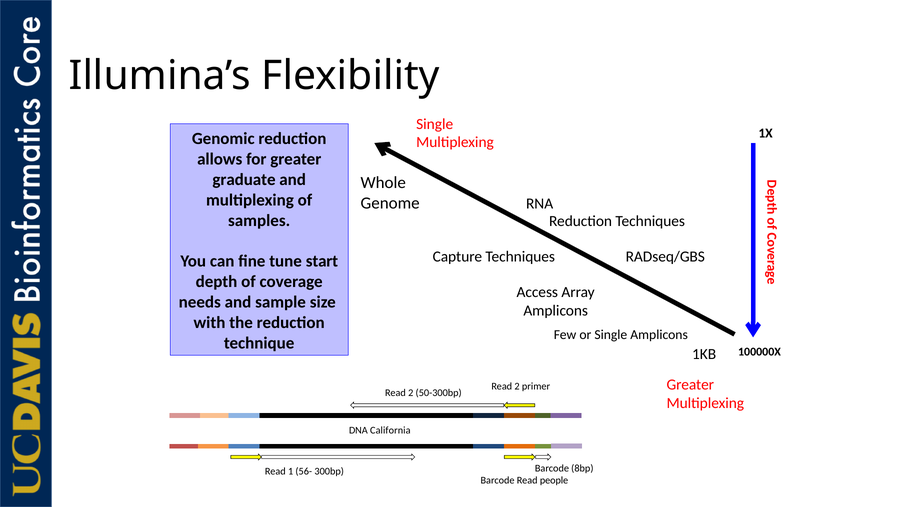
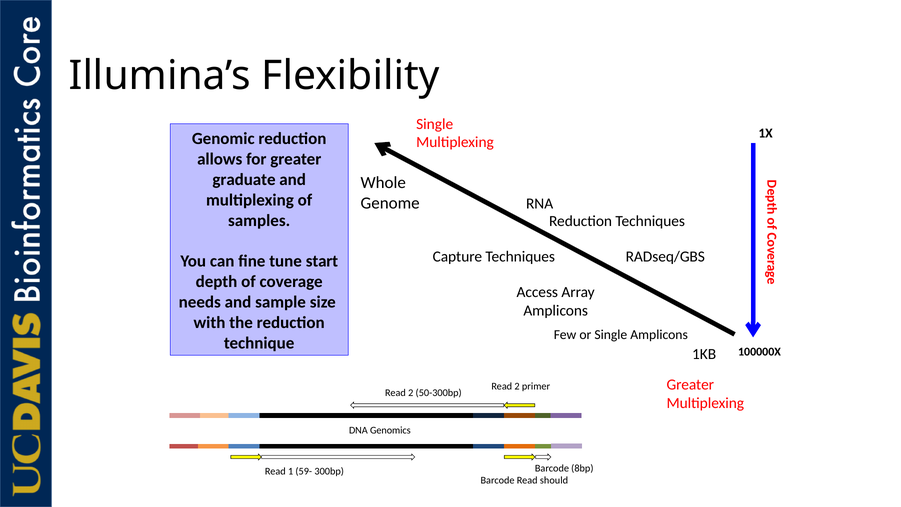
California: California -> Genomics (390, 430)
56-: 56- -> 59- (304, 471)
people: people -> should (554, 480)
